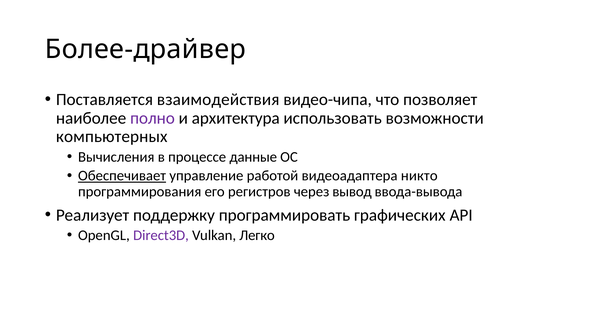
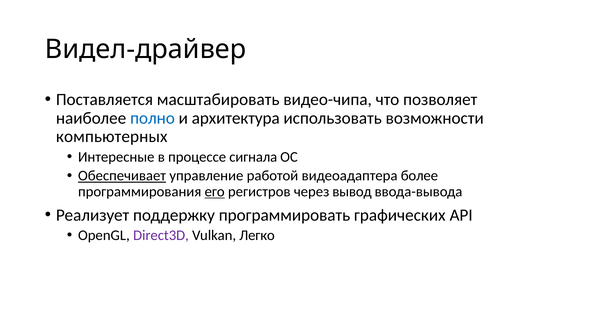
Более-драйвер: Более-драйвер -> Видел-драйвер (146, 49)
взаимодействия: взаимодействия -> масштабировать (218, 100)
полно colour: purple -> blue (152, 118)
Вычисления: Вычисления -> Интересные (116, 157)
данные: данные -> сигнала (253, 157)
никто: никто -> более (419, 176)
его underline: none -> present (215, 192)
